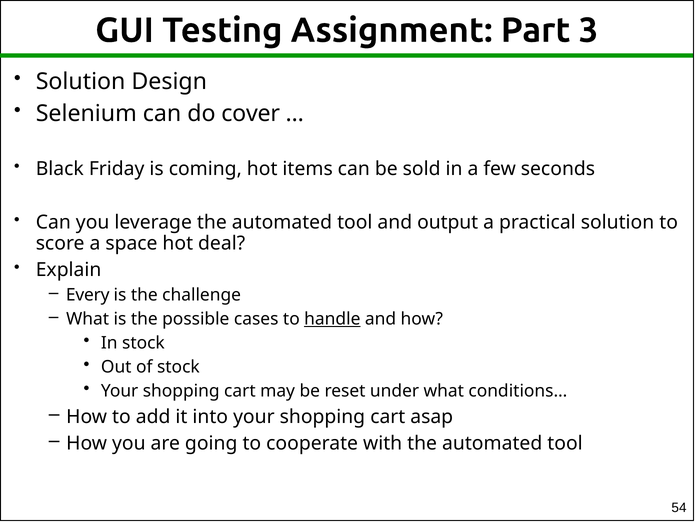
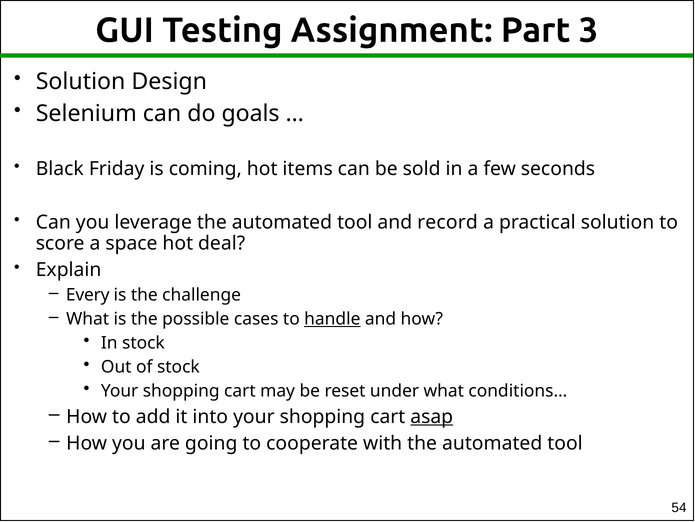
cover: cover -> goals (251, 113)
output: output -> record (448, 222)
asap underline: none -> present (432, 416)
